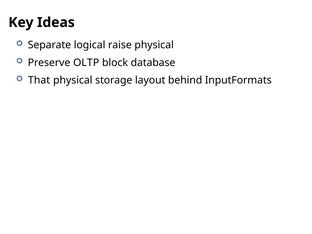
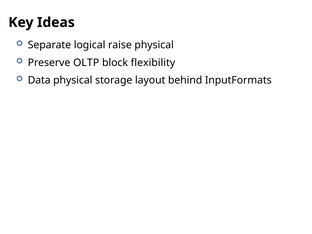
database: database -> flexibility (153, 63)
That: That -> Data (39, 80)
